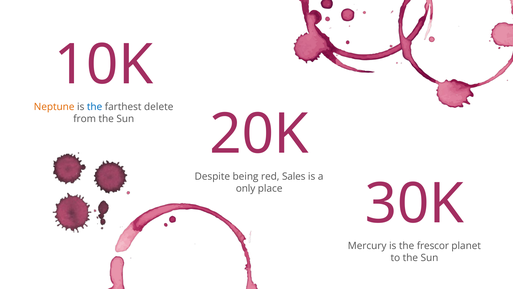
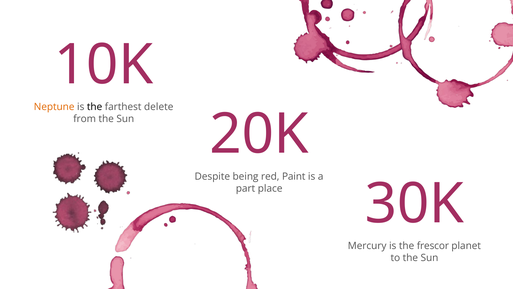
the colour: blue -> black (95, 107)
Sales: Sales -> Paint (294, 176)
only: only -> part (245, 188)
